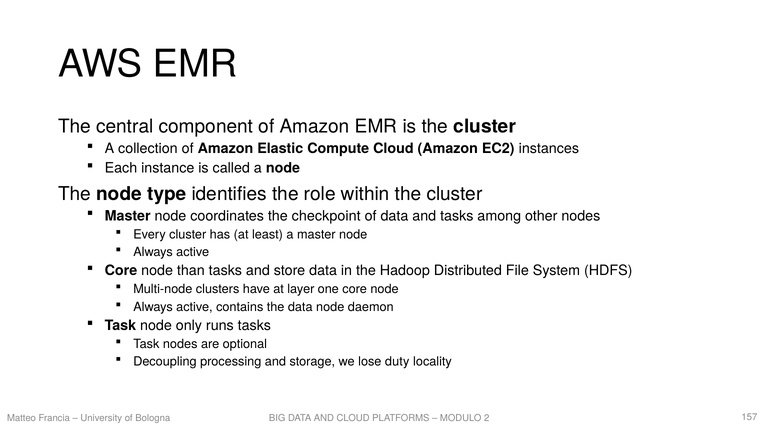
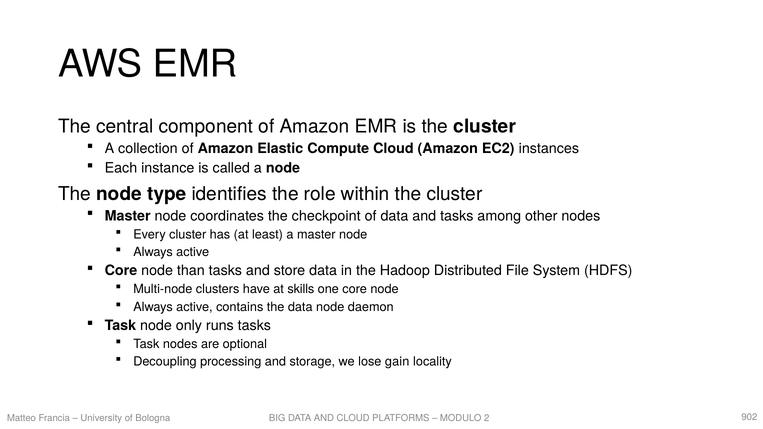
layer: layer -> skills (301, 289)
duty: duty -> gain (397, 362)
157: 157 -> 902 (749, 417)
